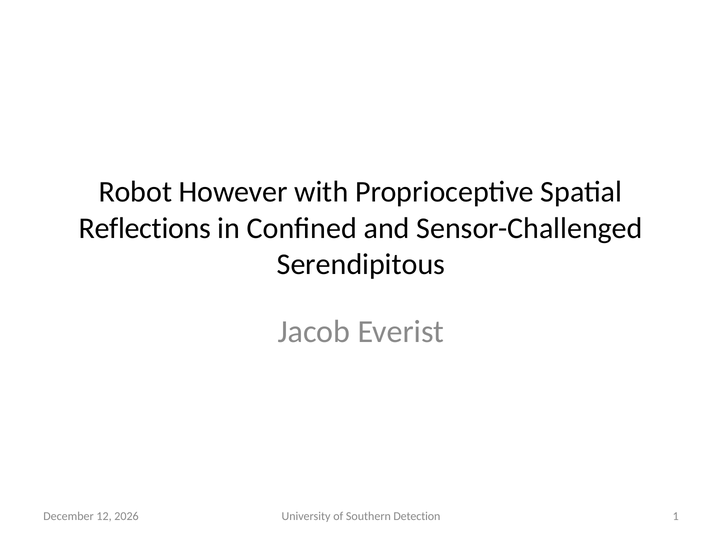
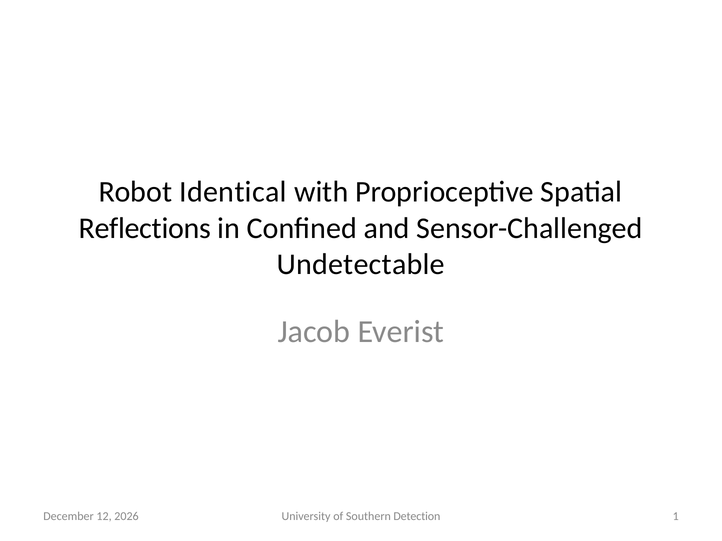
However: However -> Identical (233, 192)
Serendipitous: Serendipitous -> Undetectable (361, 264)
